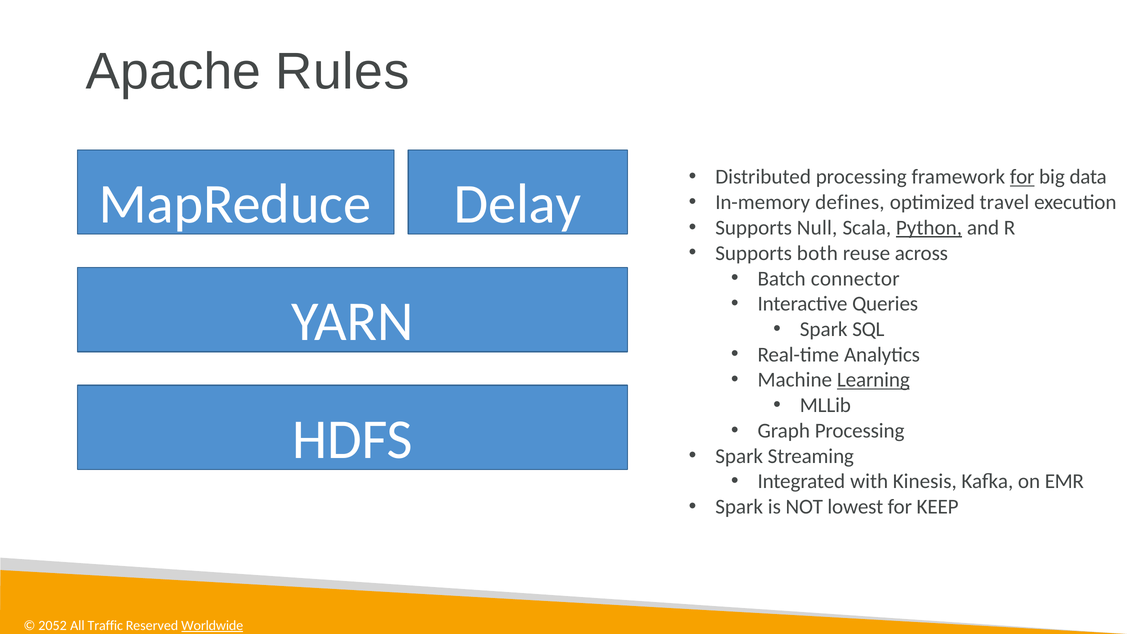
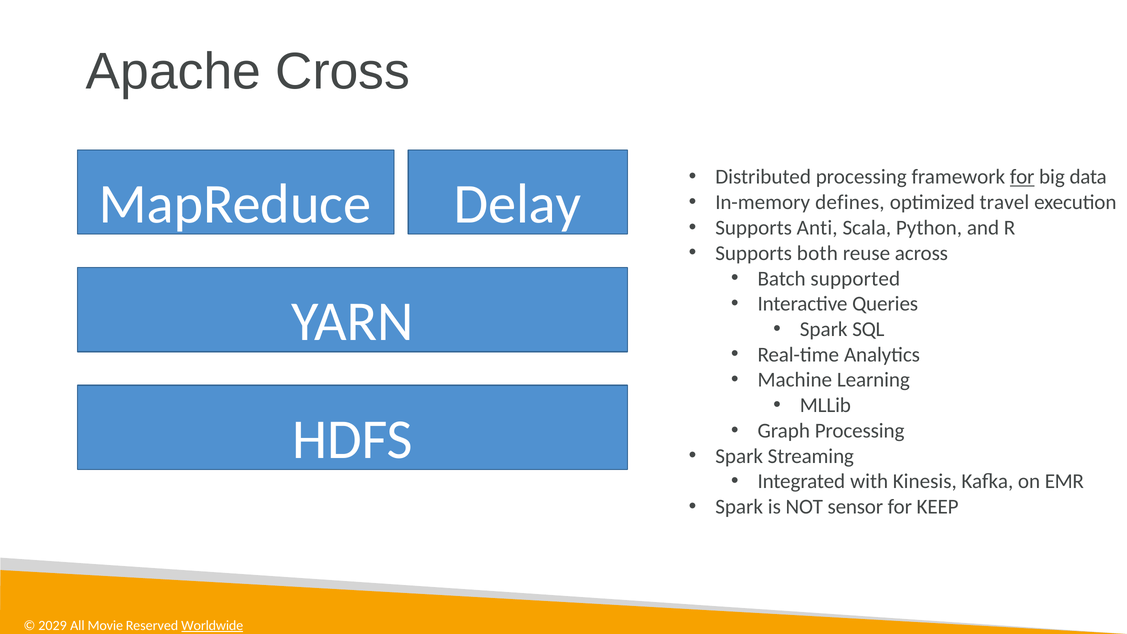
Rules: Rules -> Cross (343, 72)
Null: Null -> Anti (817, 228)
Python underline: present -> none (929, 228)
connector: connector -> supported (855, 279)
Learning underline: present -> none (873, 380)
lowest: lowest -> sensor (855, 507)
2052: 2052 -> 2029 (53, 625)
Traffic: Traffic -> Movie (105, 625)
